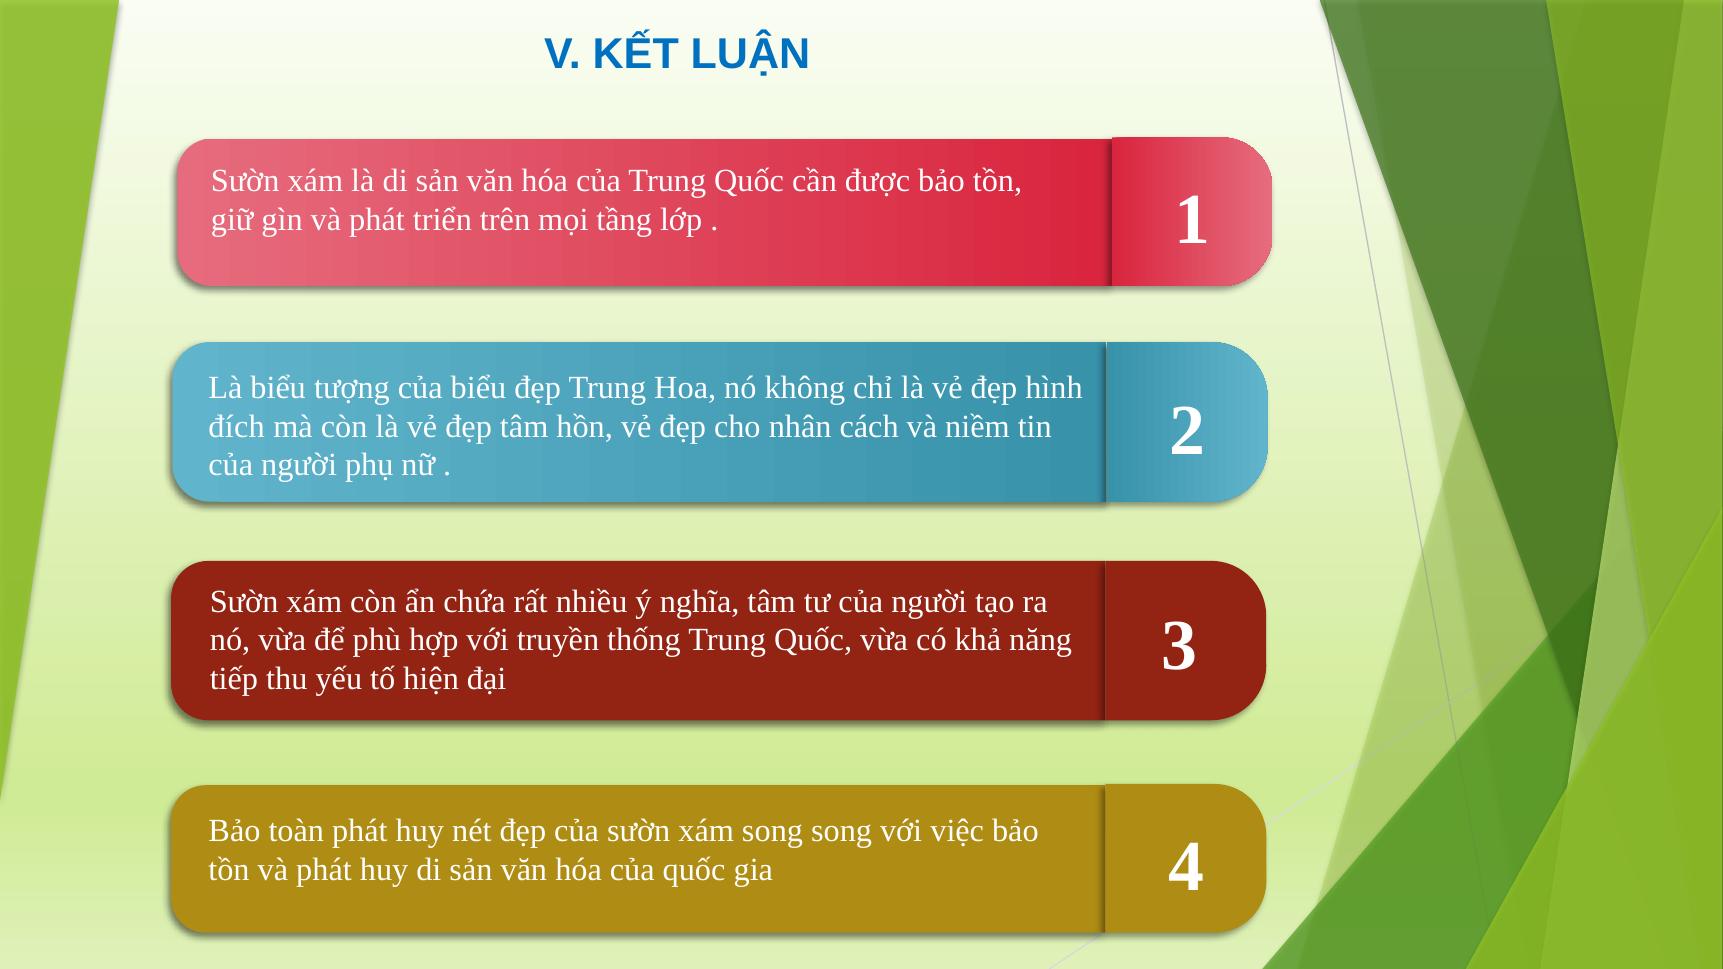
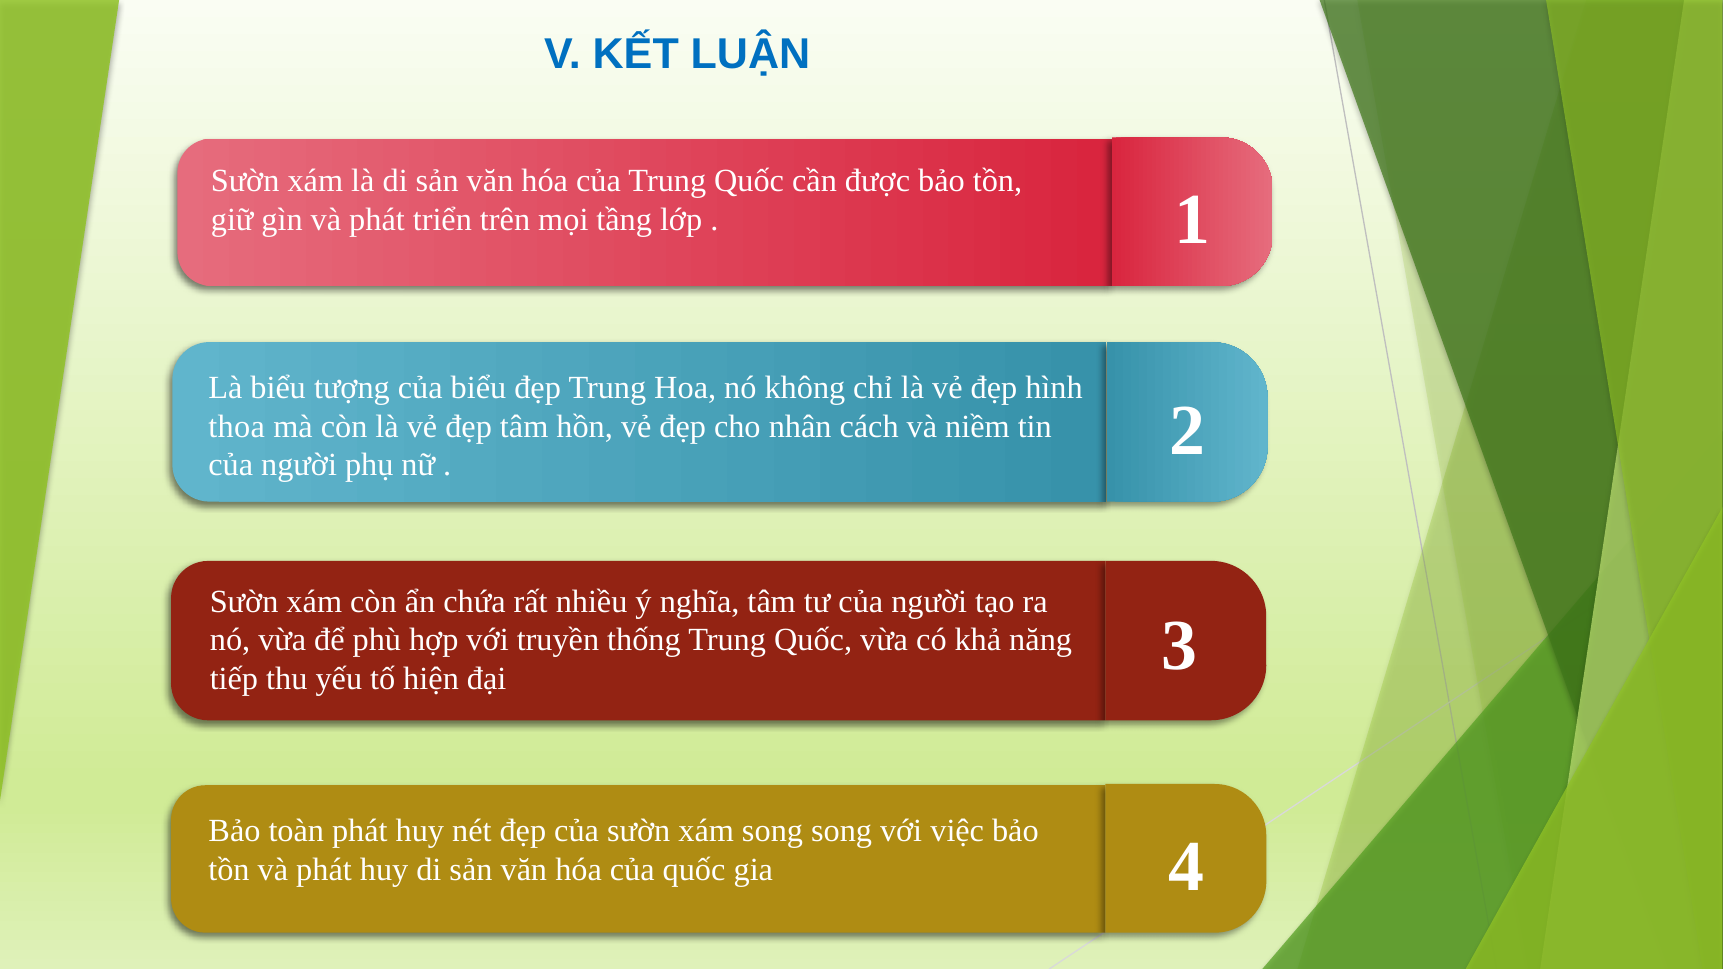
đích: đích -> thoa (237, 427)
